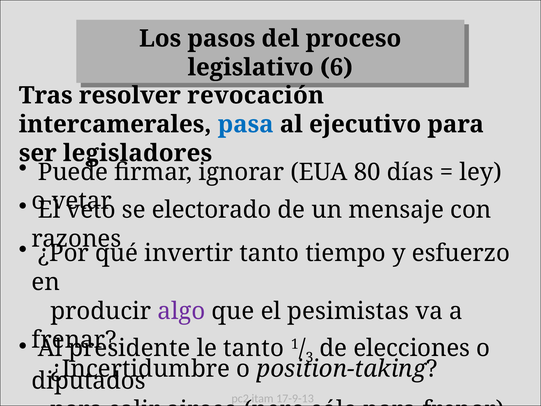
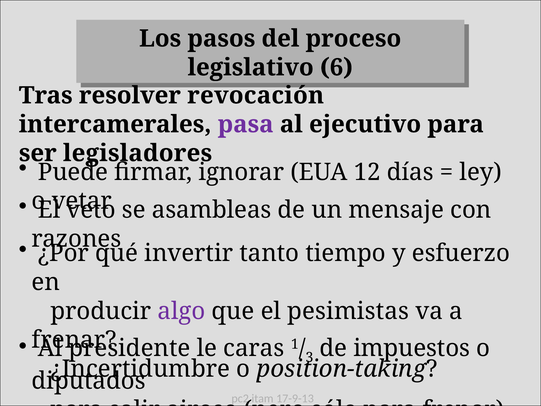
pasa colour: blue -> purple (246, 124)
80: 80 -> 12 (367, 172)
electorado: electorado -> asambleas (212, 210)
le tanto: tanto -> caras (254, 348)
elecciones: elecciones -> impuestos (412, 348)
